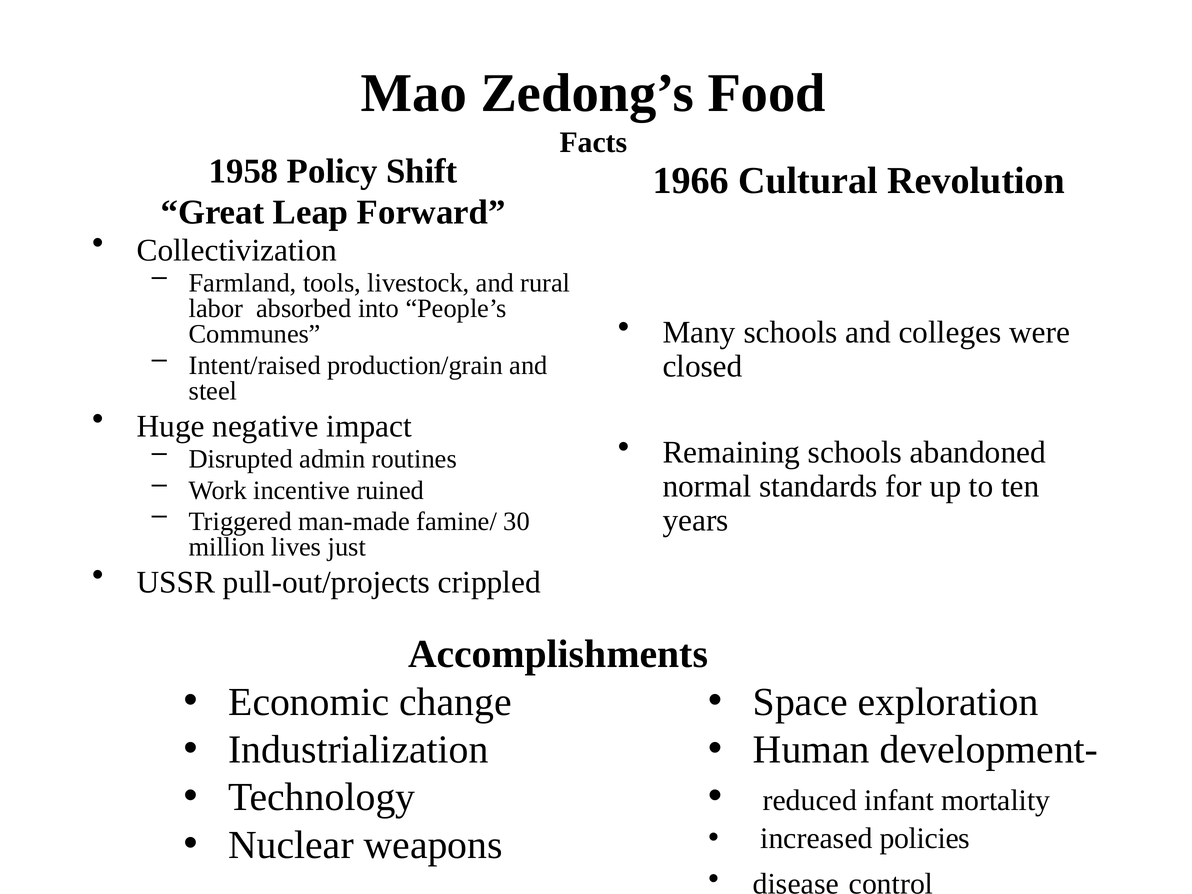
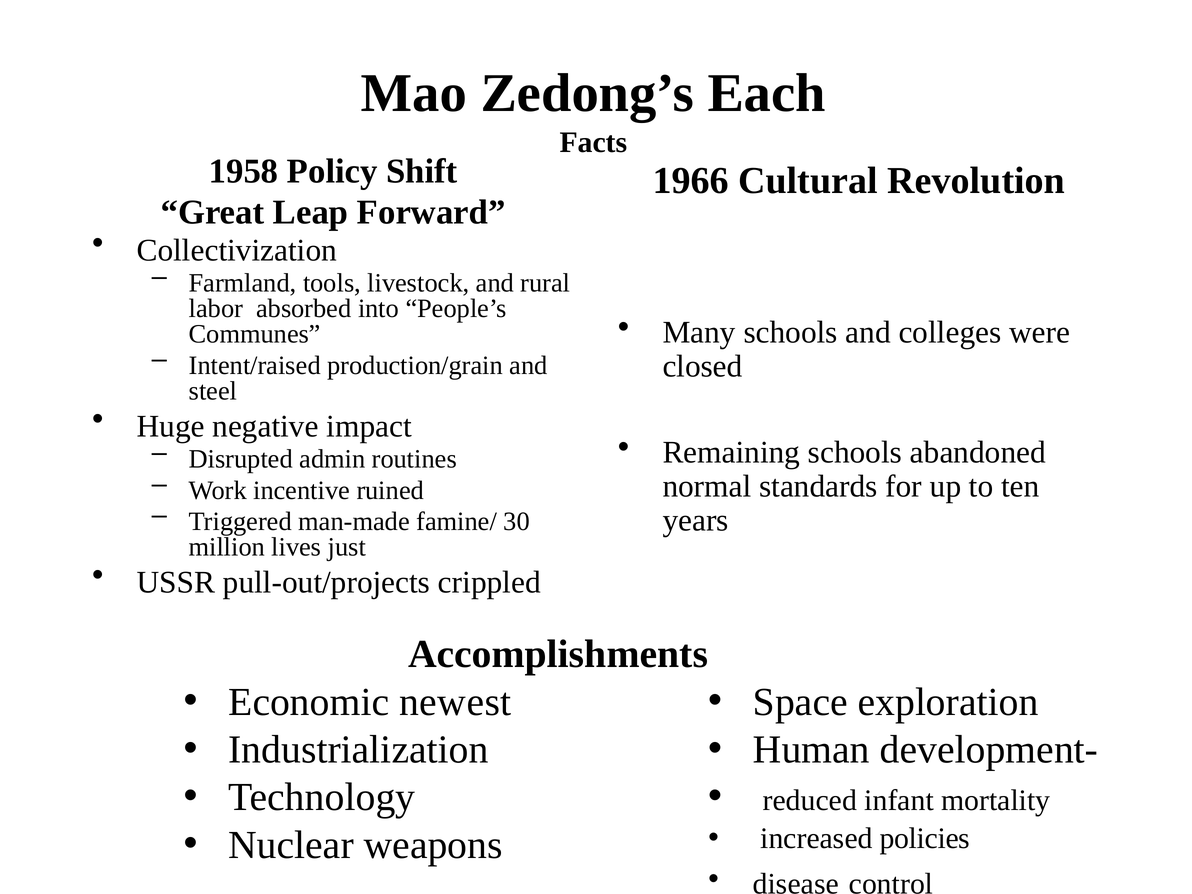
Food: Food -> Each (767, 93)
change: change -> newest (455, 702)
